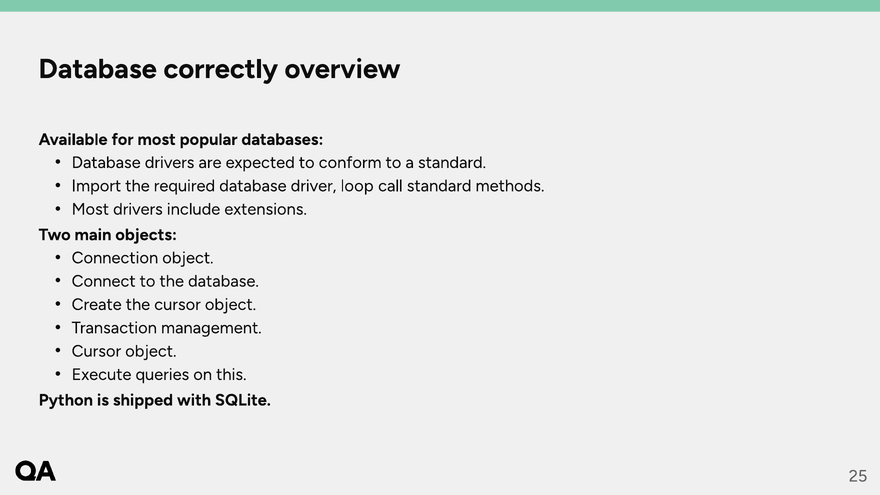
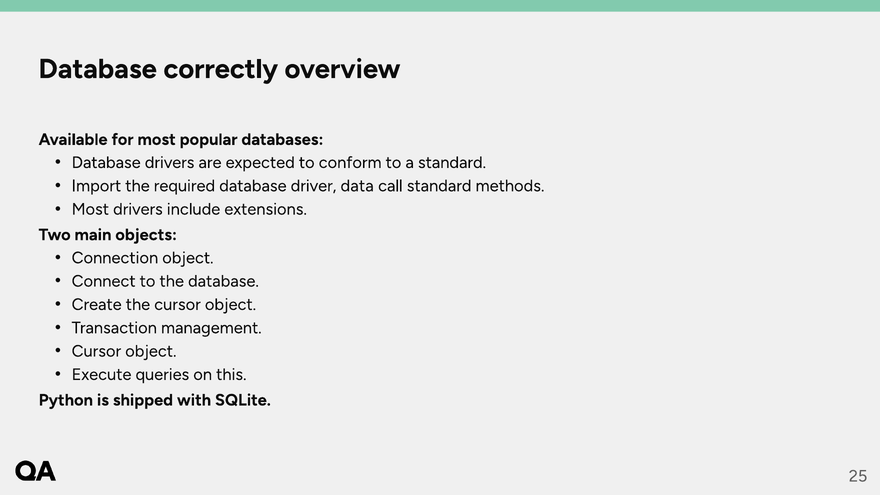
loop: loop -> data (357, 186)
